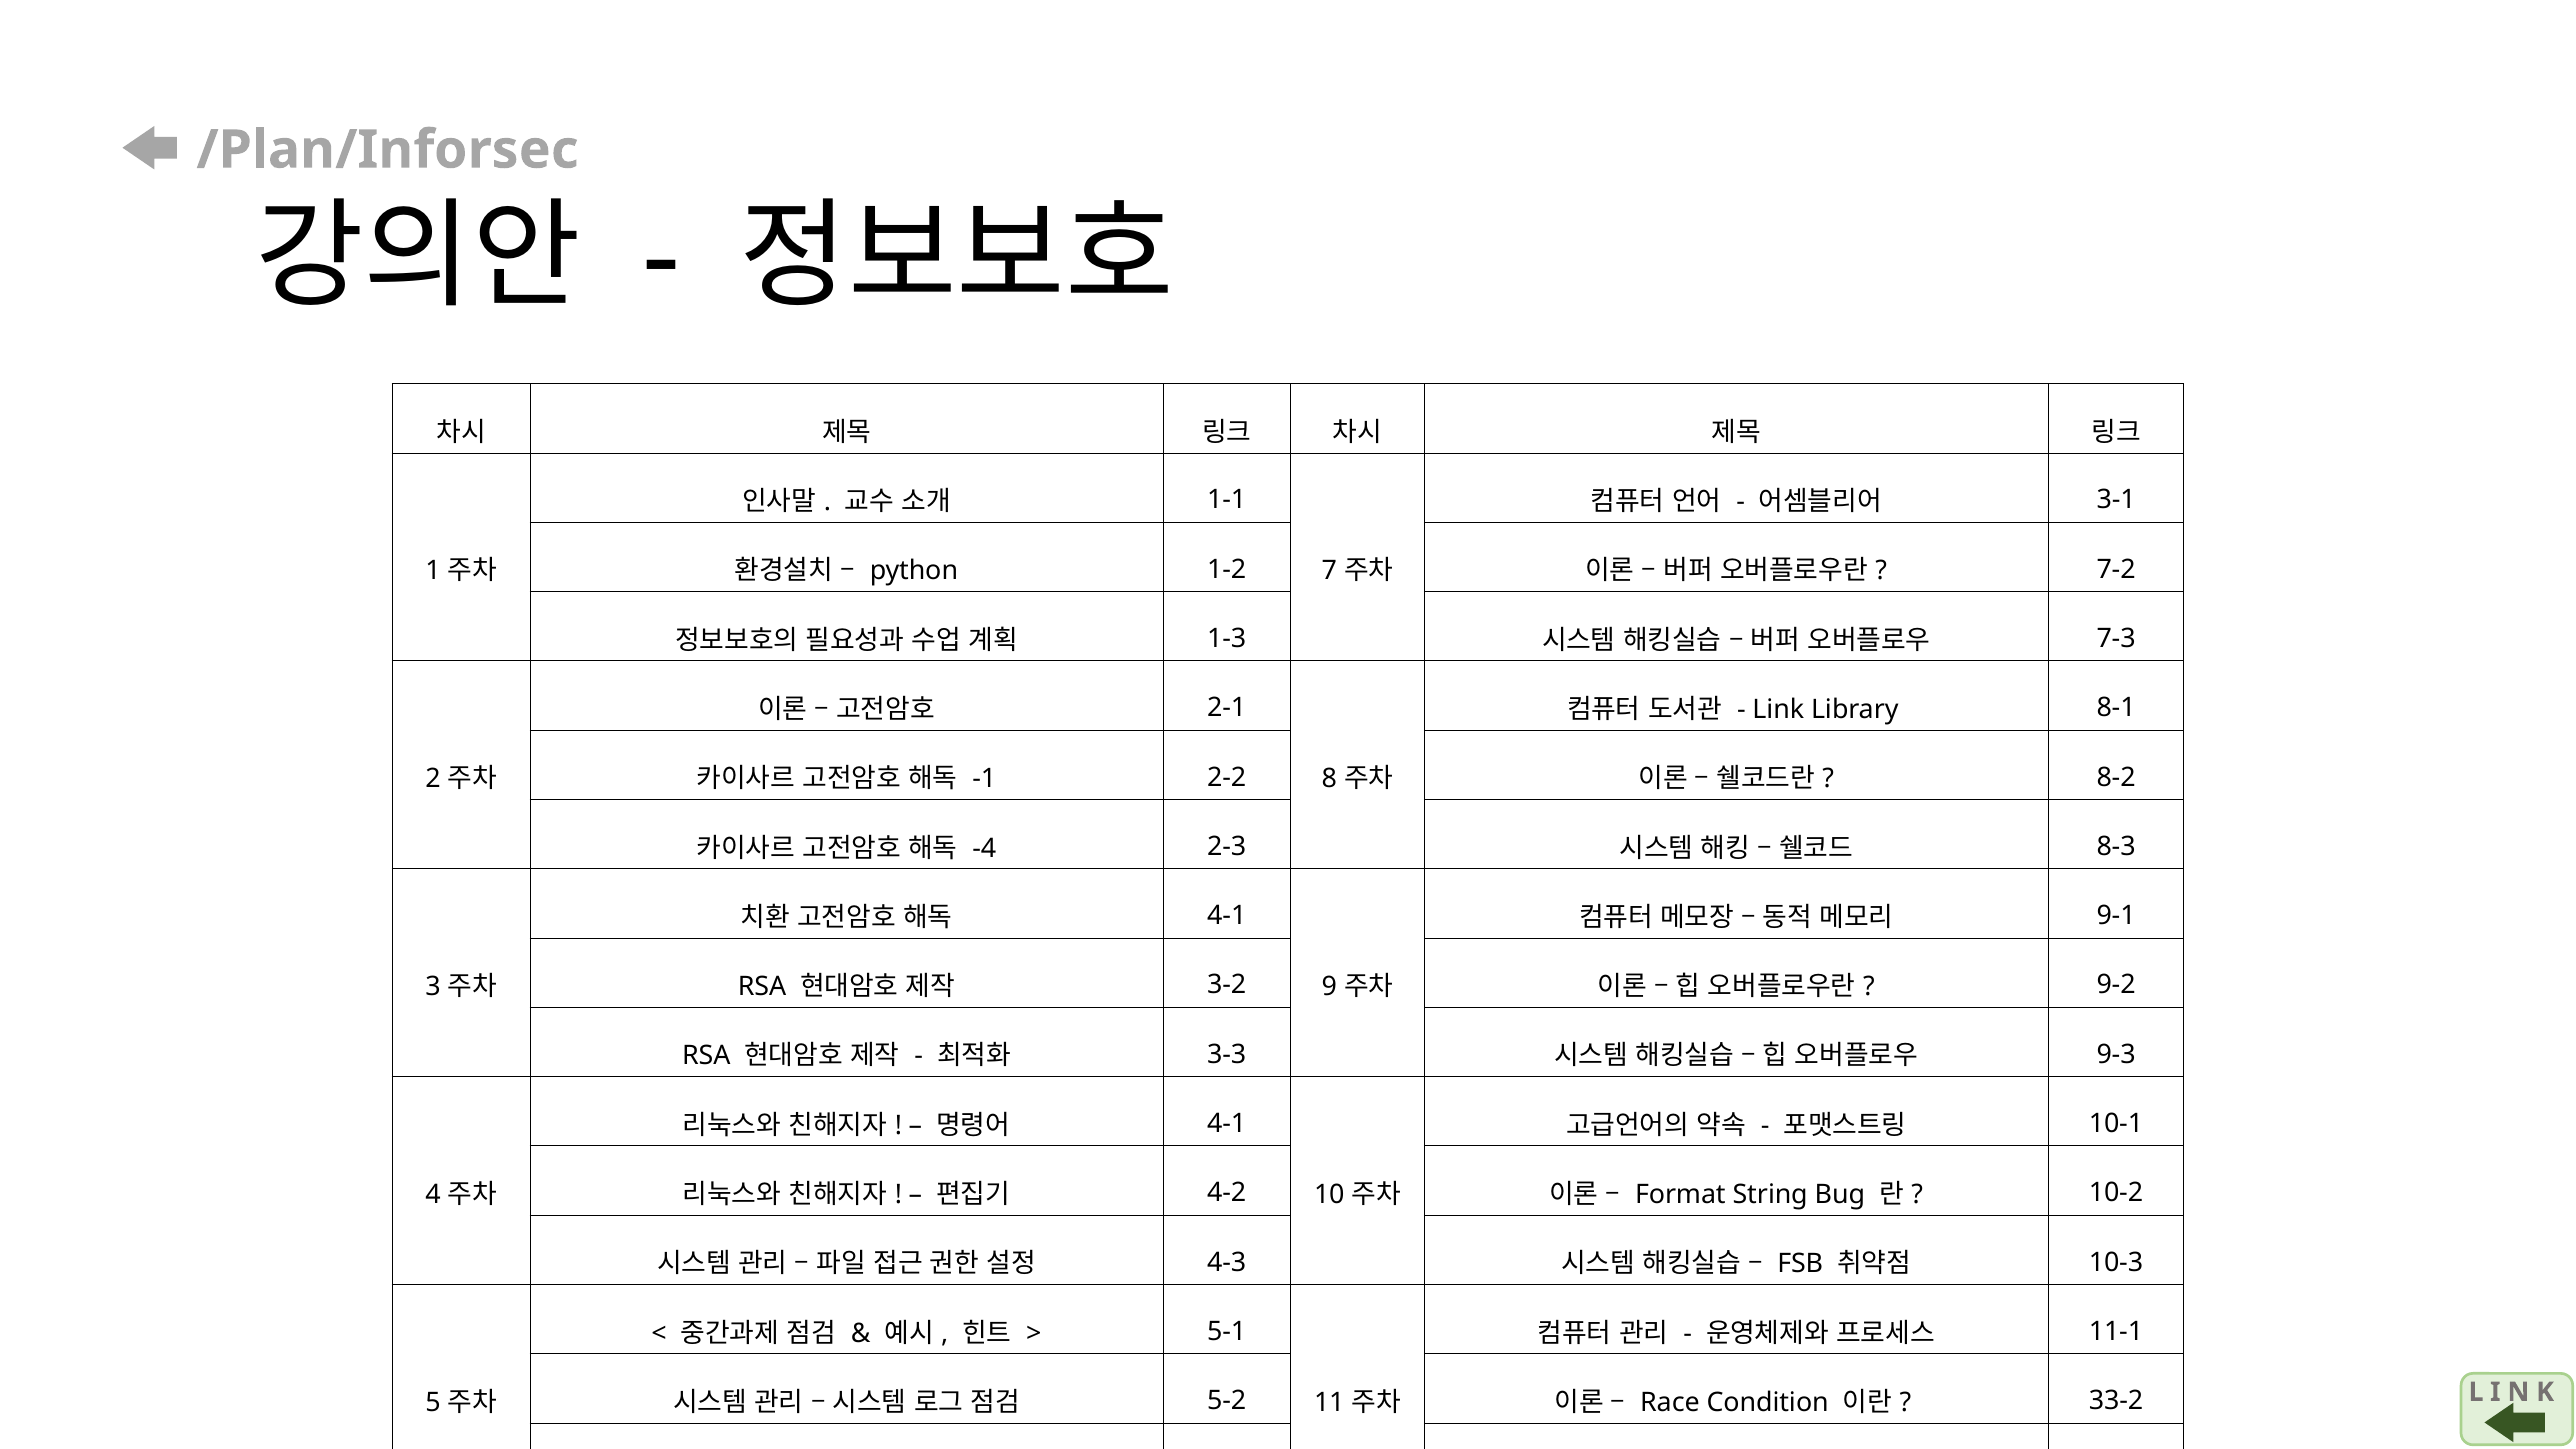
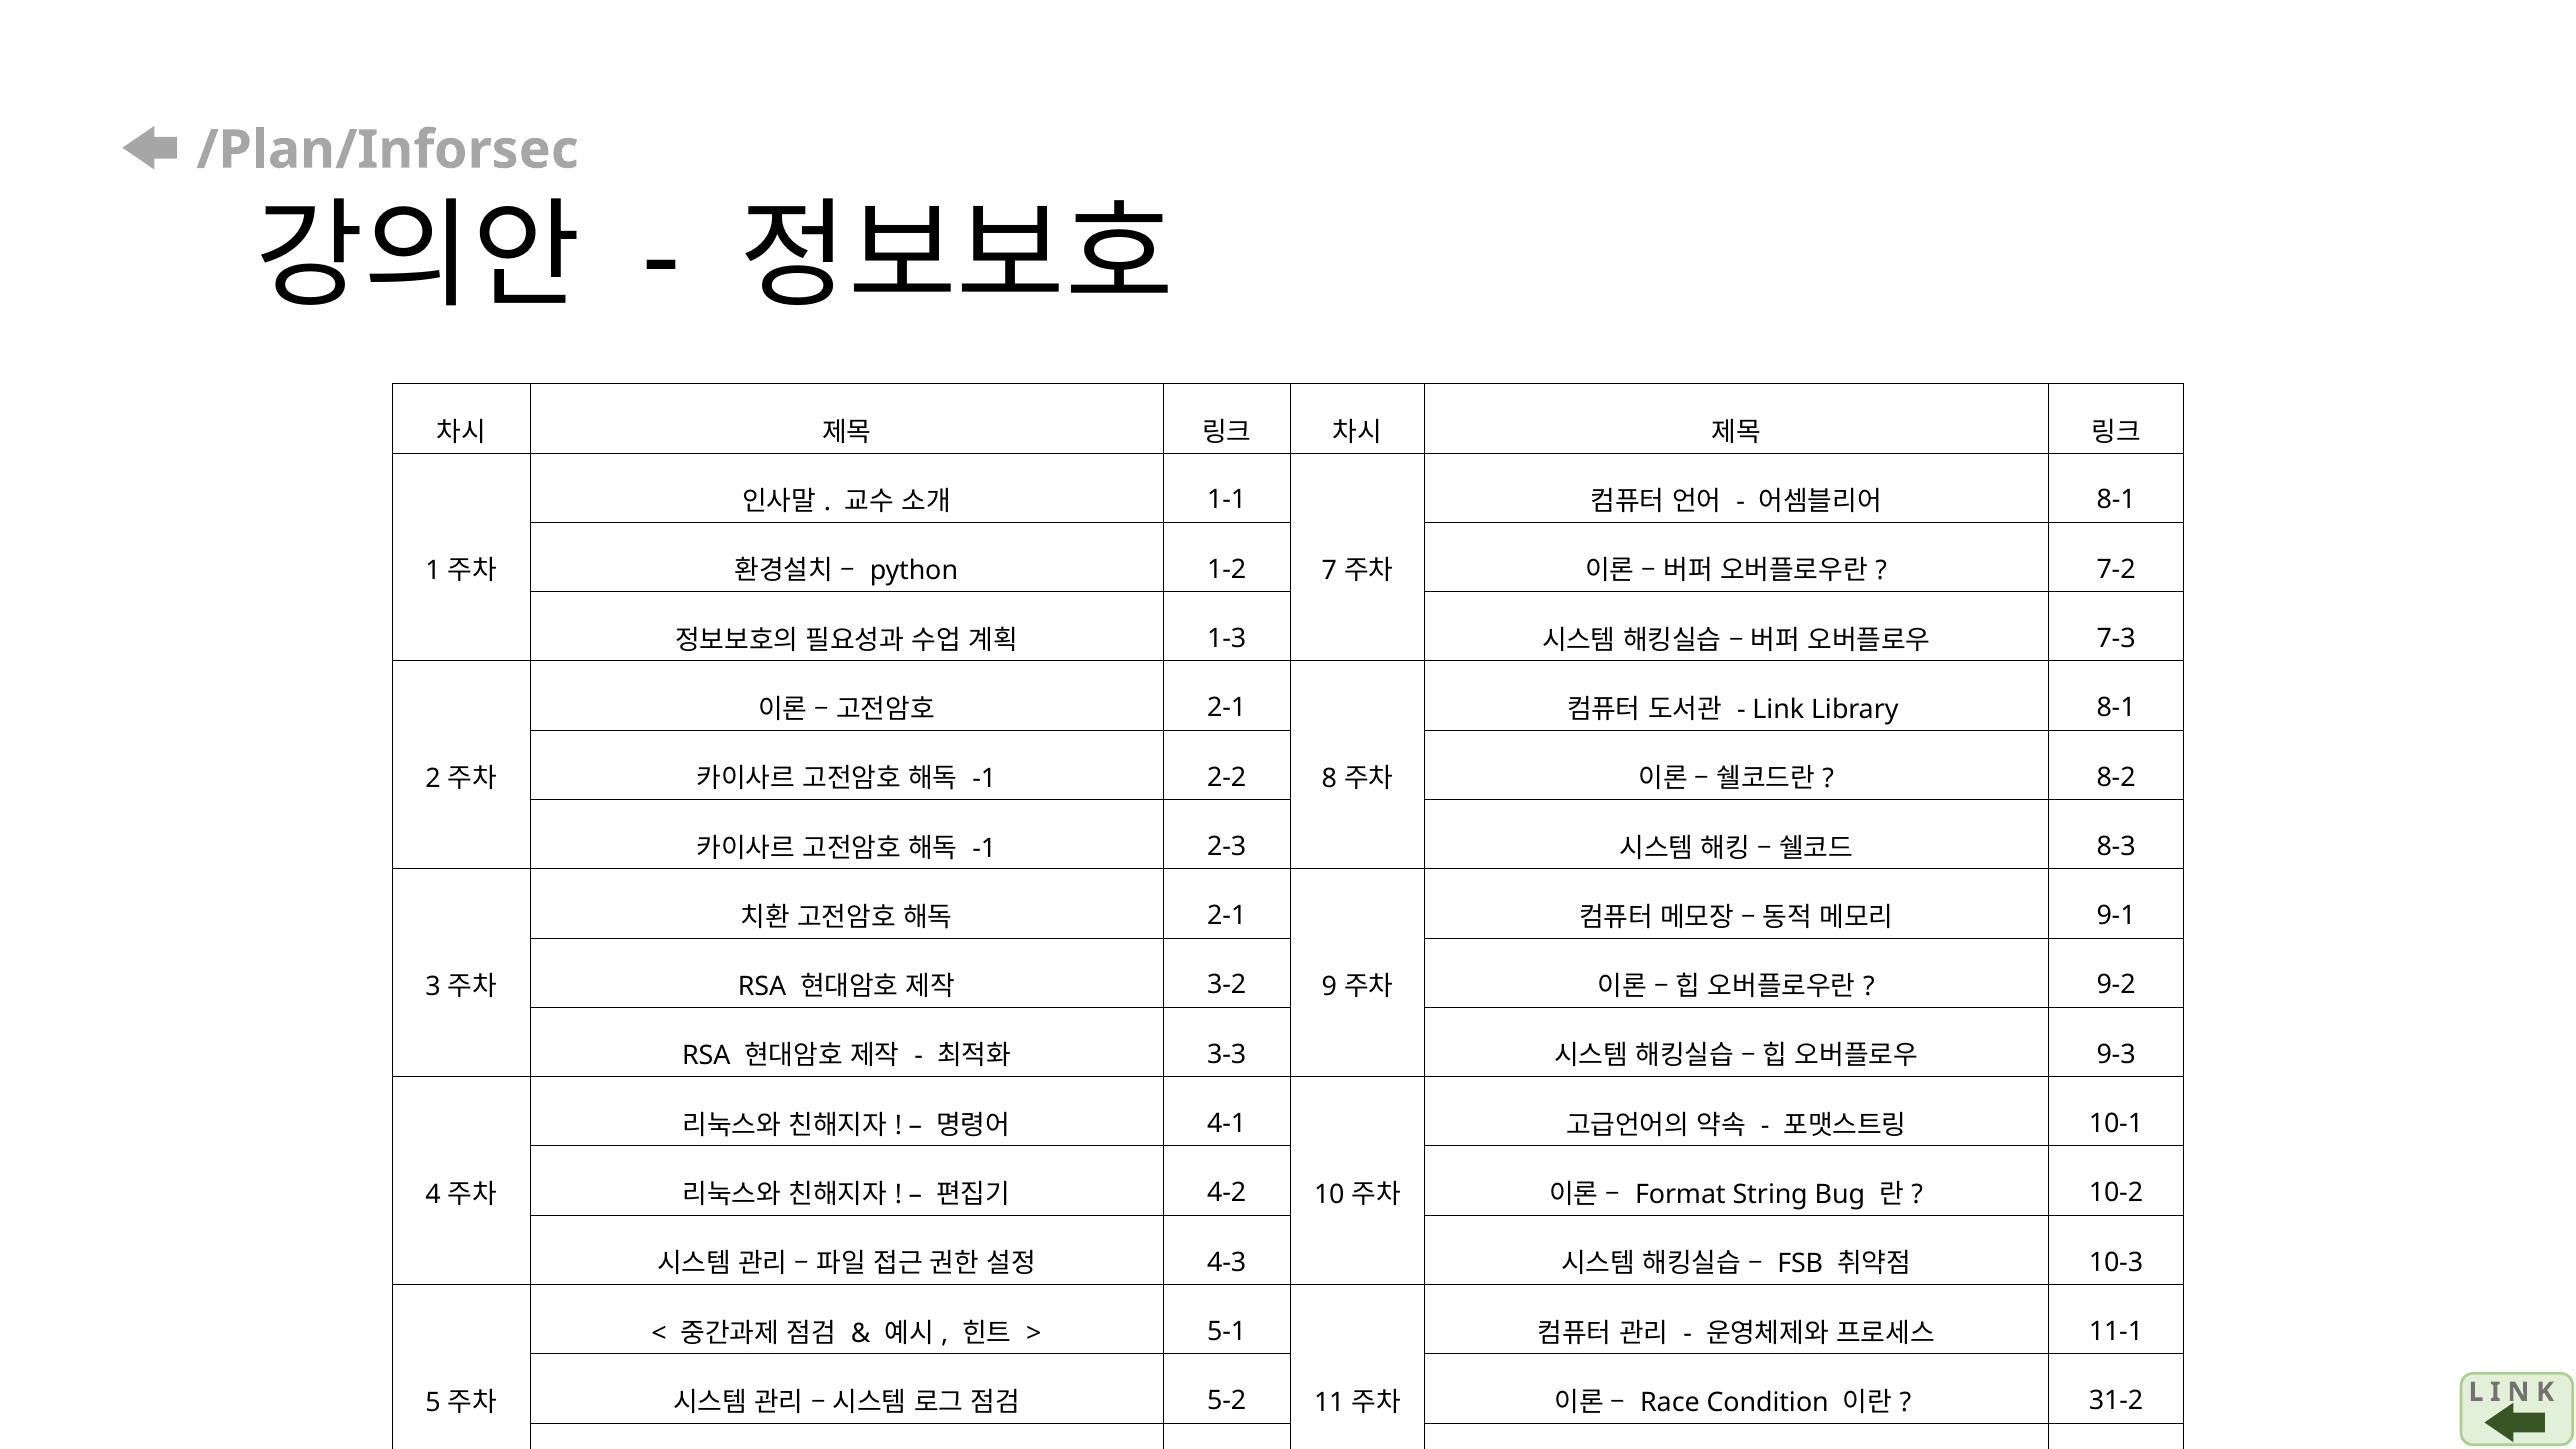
3-1: 3-1 -> 8-1 (2116, 500)
-4: -4 -> -1 (984, 848)
4-1: 4-1 -> 2-1 (1227, 916)
33-2: 33-2 -> 31-2 (2116, 1401)
